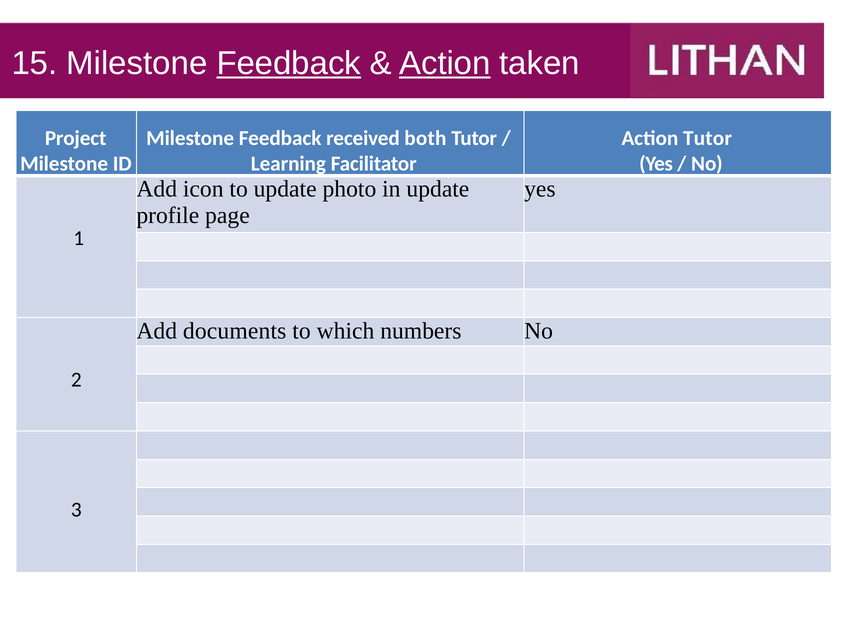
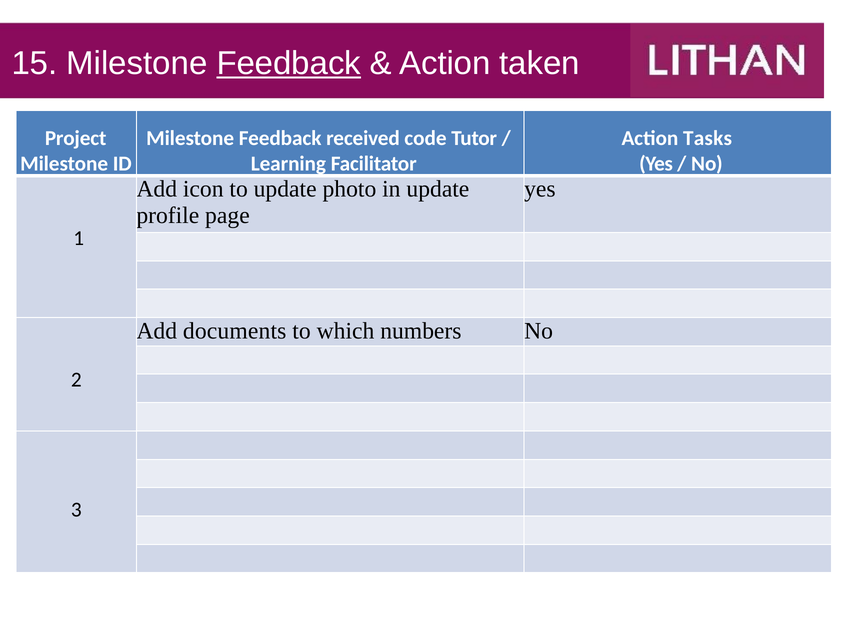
Action underline: present -> none (445, 63)
both: both -> code (425, 138)
Action Tutor: Tutor -> Tasks (708, 138)
